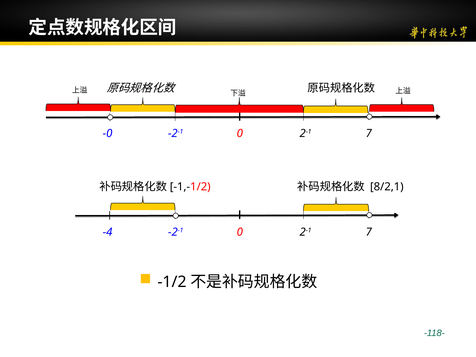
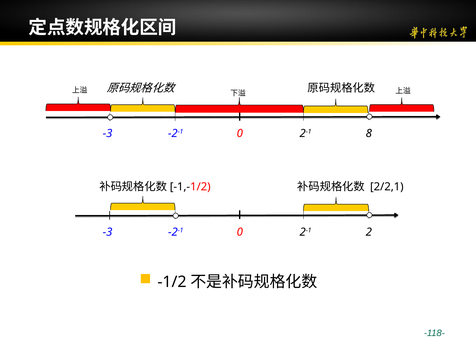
-0: -0 -> -3 (108, 134)
7: 7 -> 8 (369, 134)
8/2,1: 8/2,1 -> 2/2,1 (387, 187)
-4: -4 -> -3 (108, 232)
7: 7 -> 2 (369, 232)
